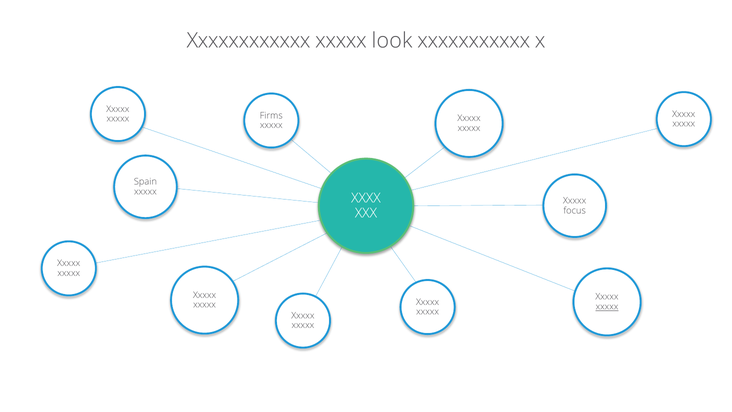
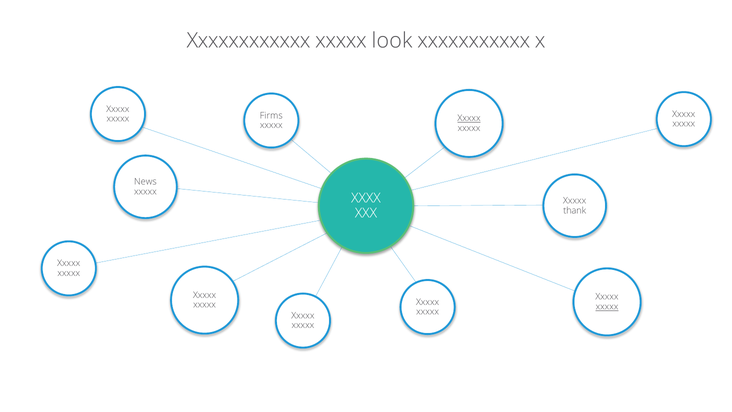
Xxxxx underline: none -> present (469, 118)
Spain: Spain -> News (145, 182)
focus: focus -> thank (575, 210)
